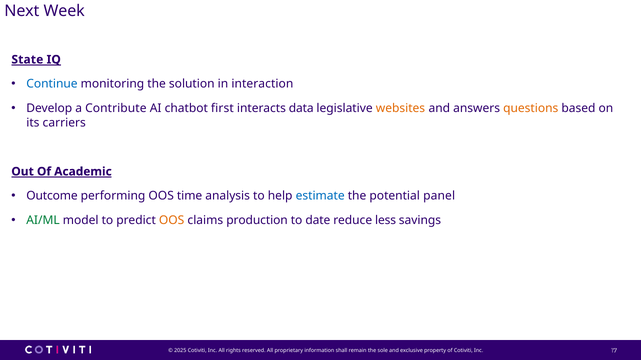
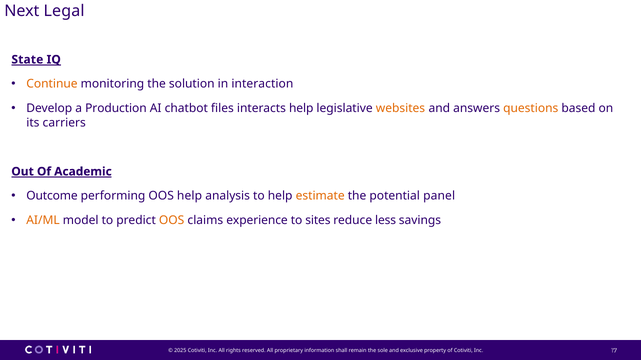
Week: Week -> Legal (64, 11)
Continue colour: blue -> orange (52, 84)
Contribute: Contribute -> Production (116, 109)
first: first -> files (222, 109)
interacts data: data -> help (301, 109)
OOS time: time -> help (190, 196)
estimate colour: blue -> orange (320, 196)
AI/ML colour: green -> orange (43, 221)
production: production -> experience (257, 221)
date: date -> sites (318, 221)
